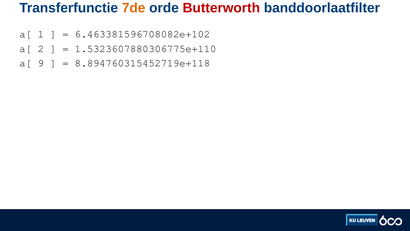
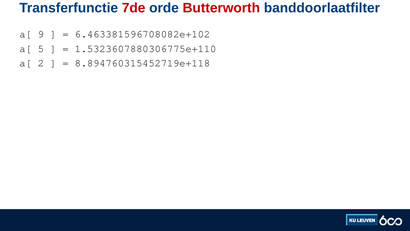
7de colour: orange -> red (134, 8)
1: 1 -> 9 (41, 34)
2: 2 -> 5 (41, 49)
9: 9 -> 2 (41, 63)
